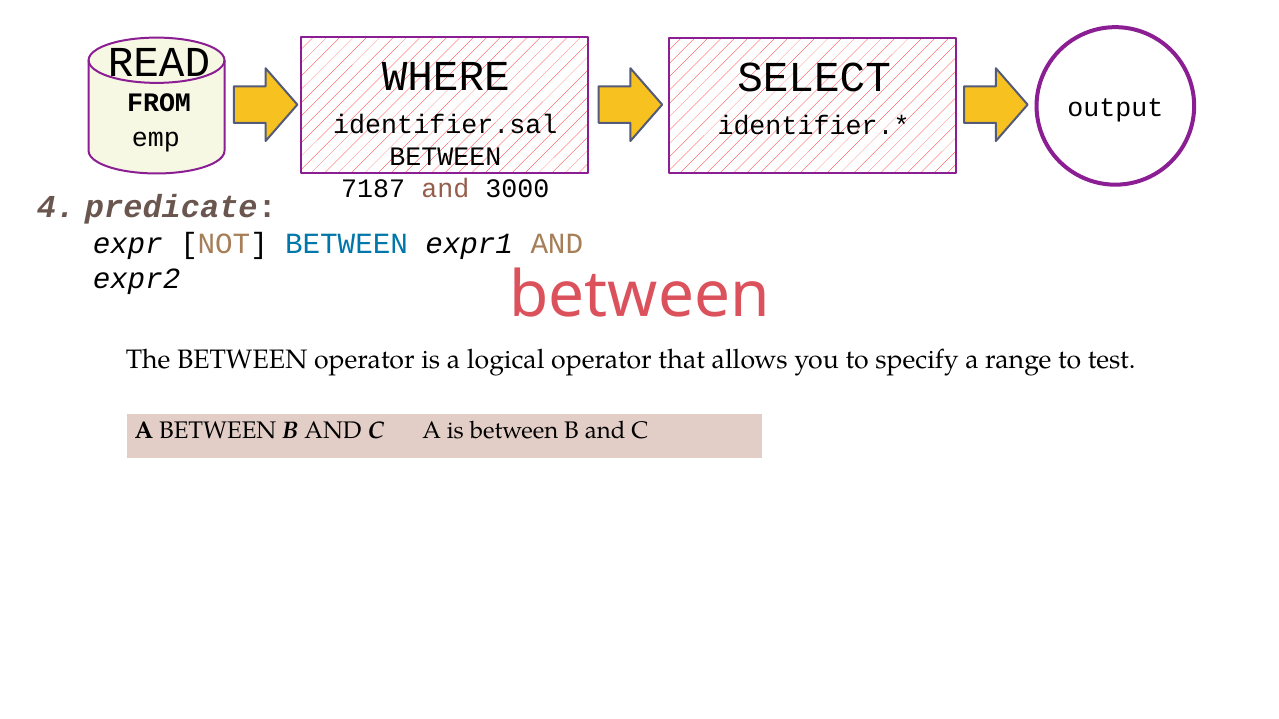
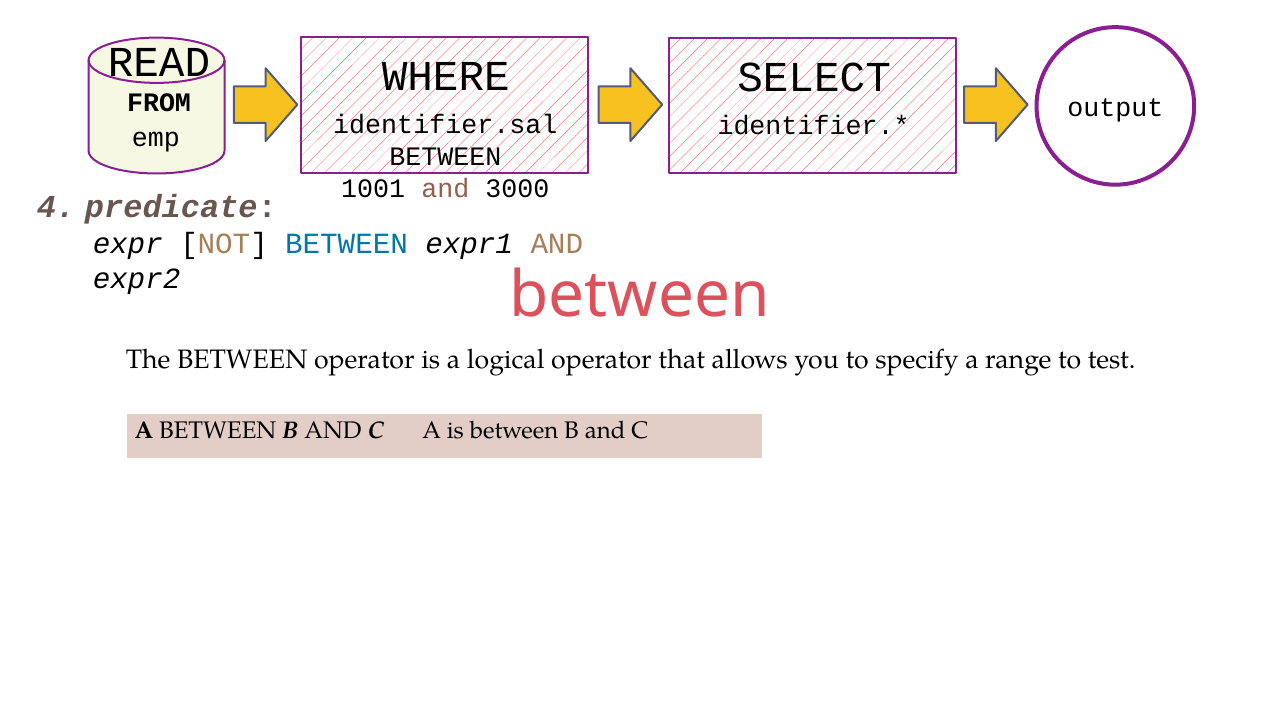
7187: 7187 -> 1001 (373, 189)
